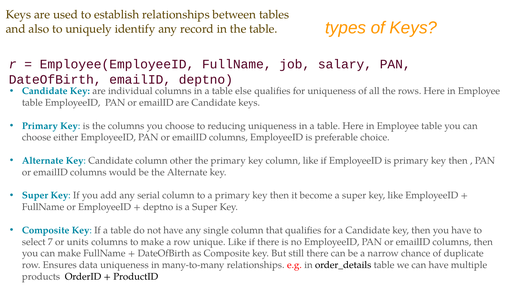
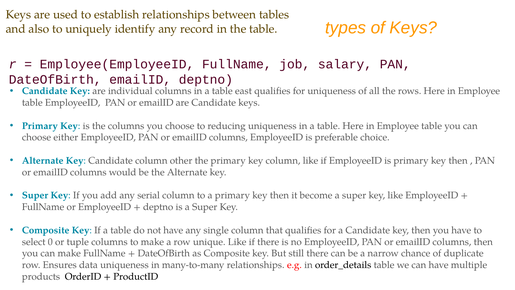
else: else -> east (243, 91)
7: 7 -> 0 (50, 242)
units: units -> tuple (78, 242)
